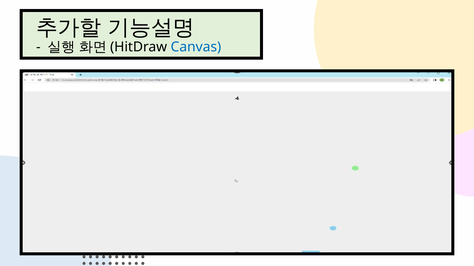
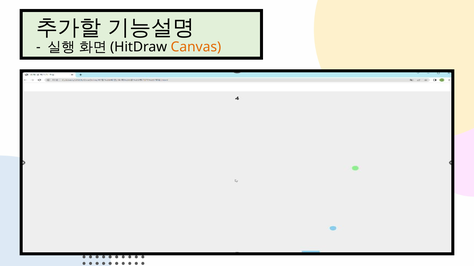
Canvas colour: blue -> orange (196, 47)
